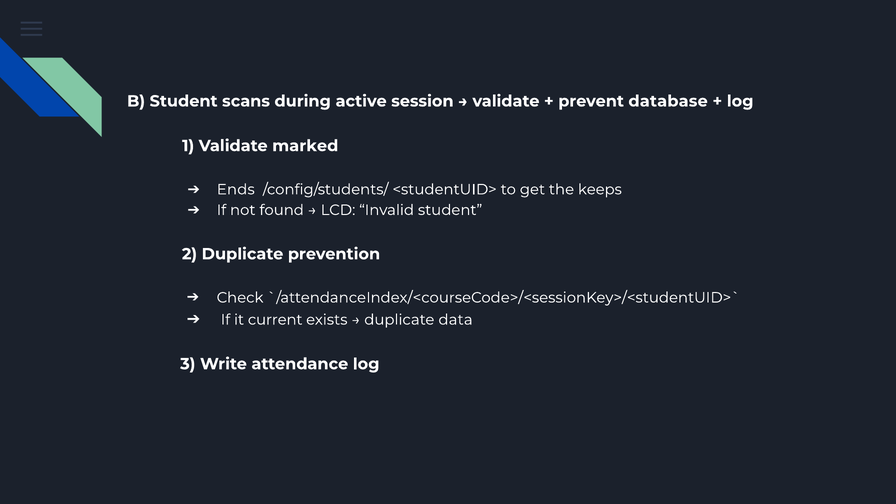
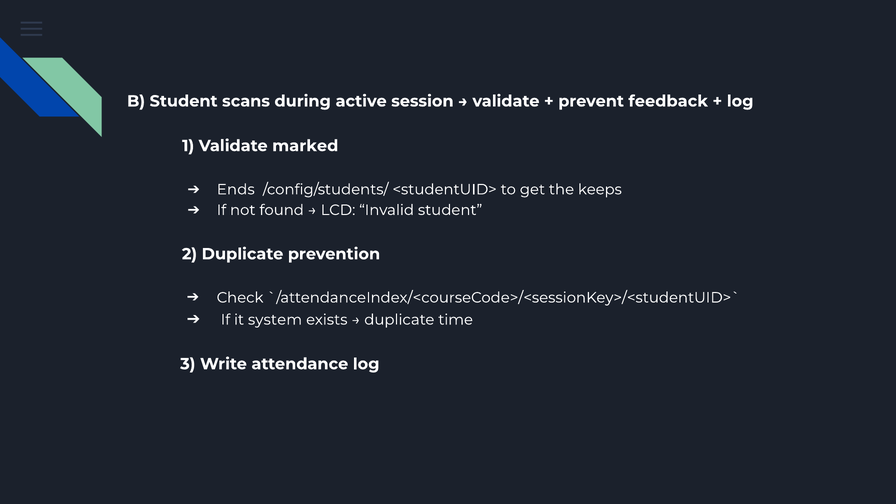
database: database -> feedback (668, 101)
current: current -> system (275, 320)
data: data -> time (456, 320)
